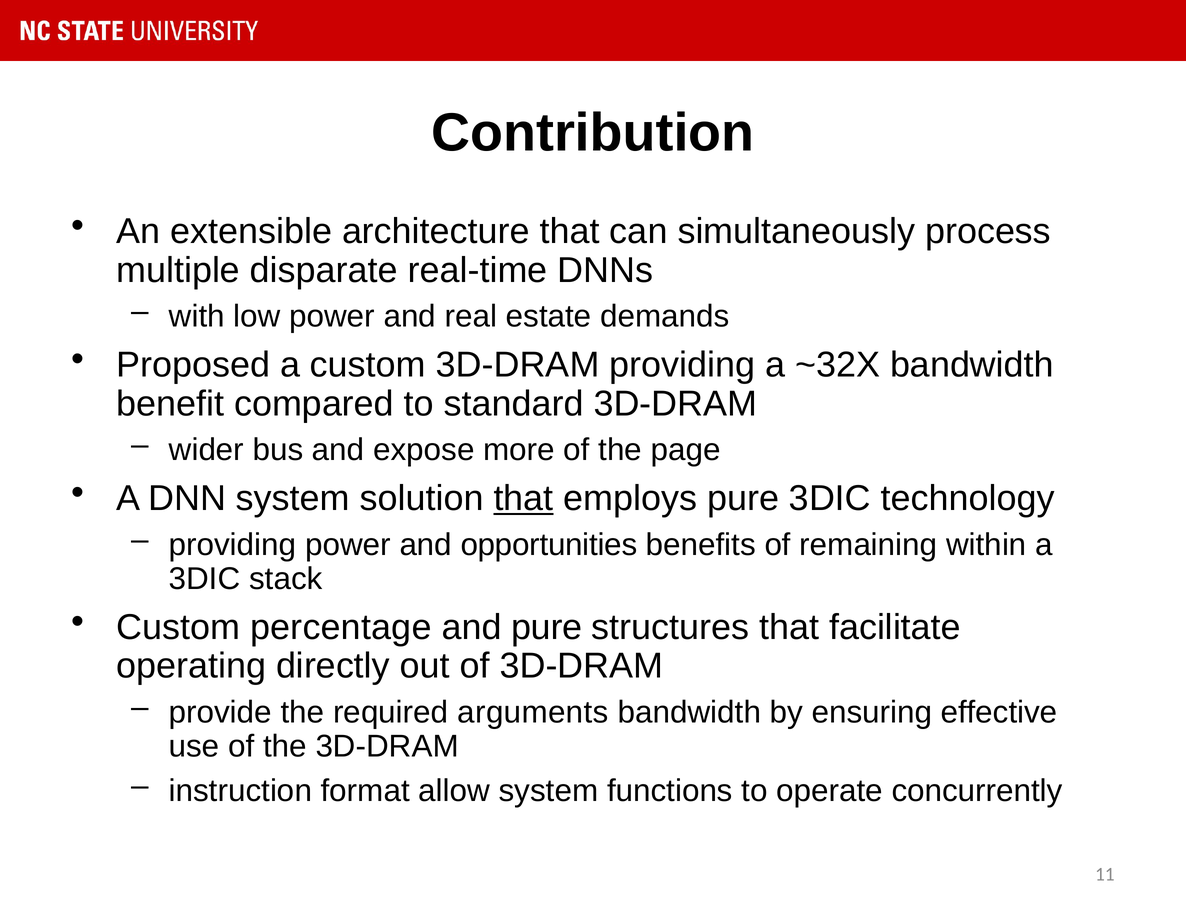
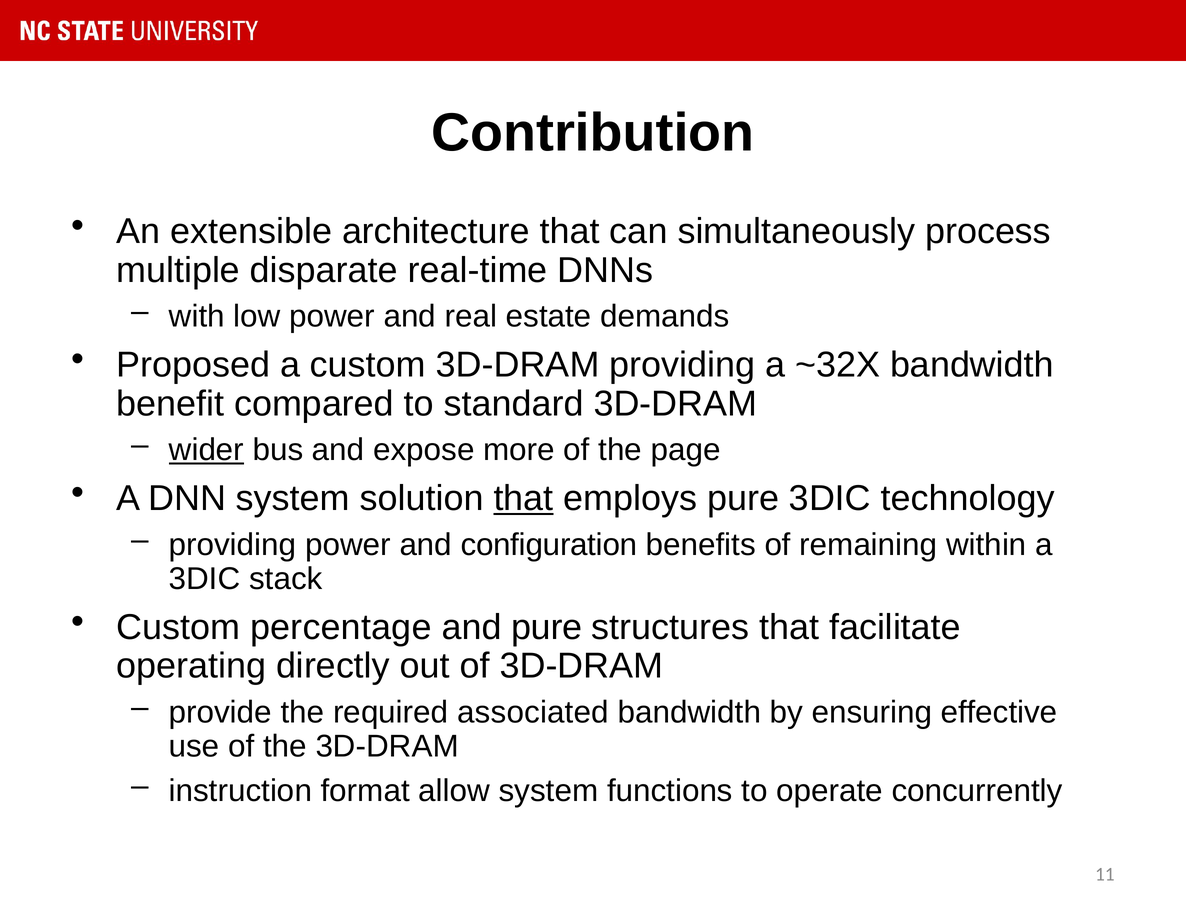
wider underline: none -> present (206, 450)
opportunities: opportunities -> configuration (549, 545)
arguments: arguments -> associated (533, 713)
